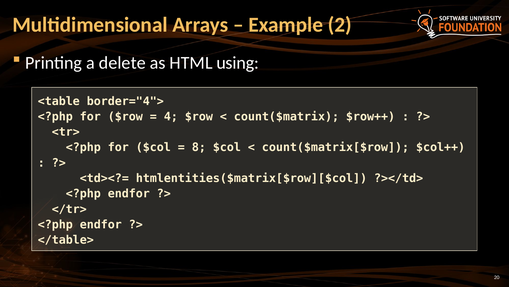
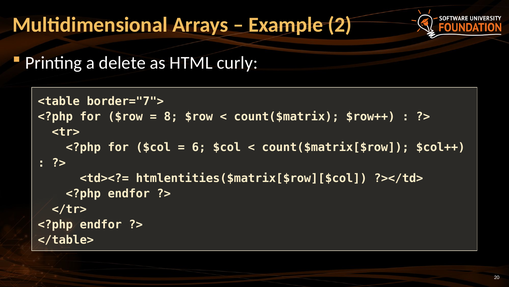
using: using -> curly (237, 63)
border="4">: border="4"> -> border="7"> (125, 101)
4: 4 -> 8 (171, 116)
8: 8 -> 6 (199, 147)
